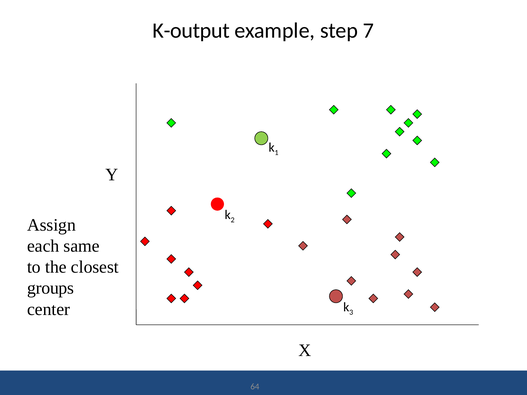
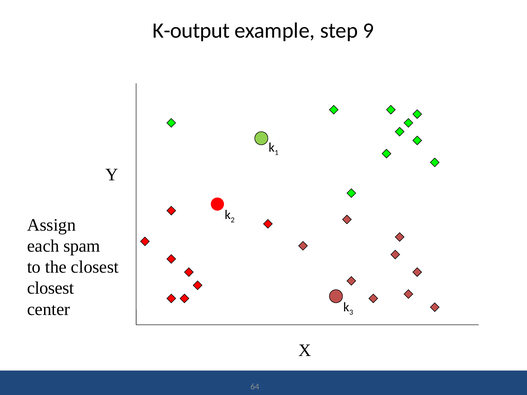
7: 7 -> 9 (368, 30)
same: same -> spam (82, 246)
groups: groups -> closest (51, 288)
